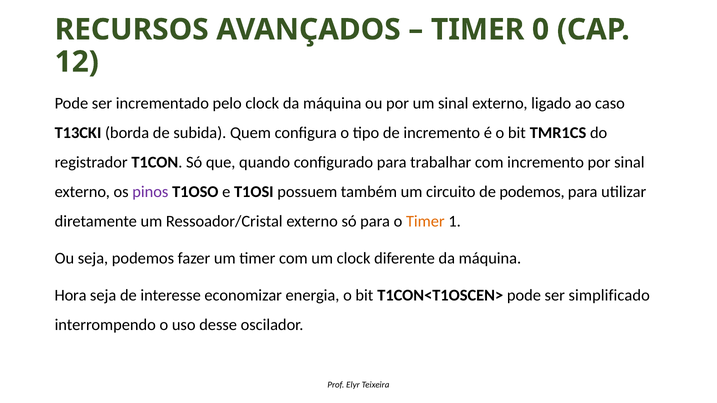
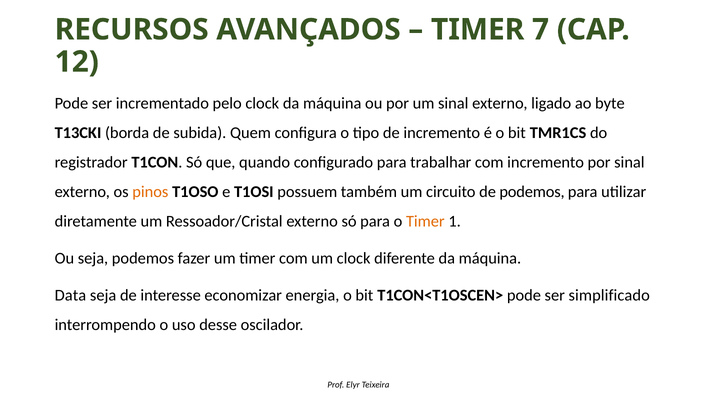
0: 0 -> 7 (541, 30)
caso: caso -> byte (610, 103)
pinos colour: purple -> orange (150, 192)
Hora: Hora -> Data (70, 295)
